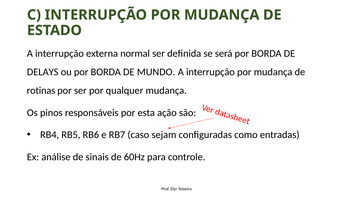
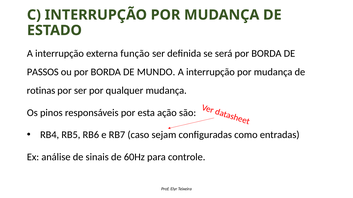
normal: normal -> função (135, 54)
DELAYS: DELAYS -> PASSOS (43, 72)
